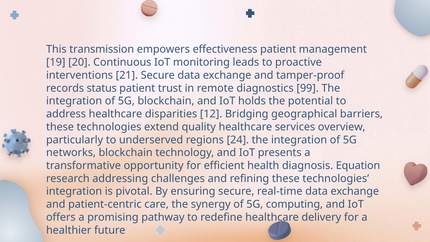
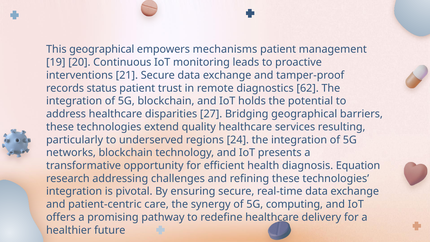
This transmission: transmission -> geographical (102, 49)
effectiveness: effectiveness -> mechanisms (225, 49)
99: 99 -> 62 (308, 88)
12: 12 -> 27 (211, 114)
overview: overview -> resulting (342, 127)
